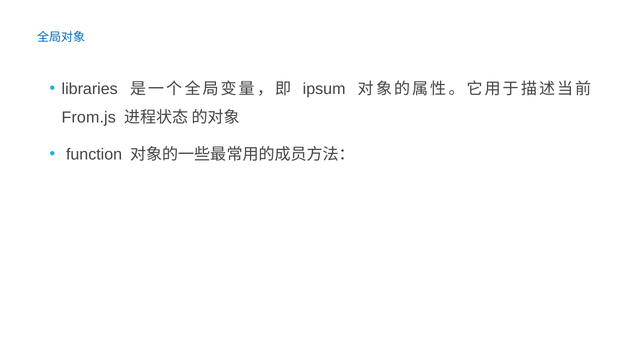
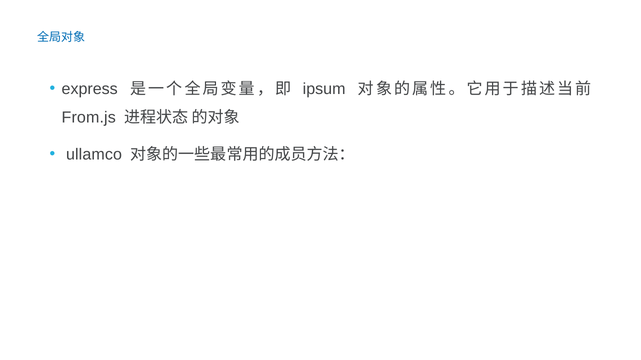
libraries: libraries -> express (90, 89)
function: function -> ullamco (94, 155)
